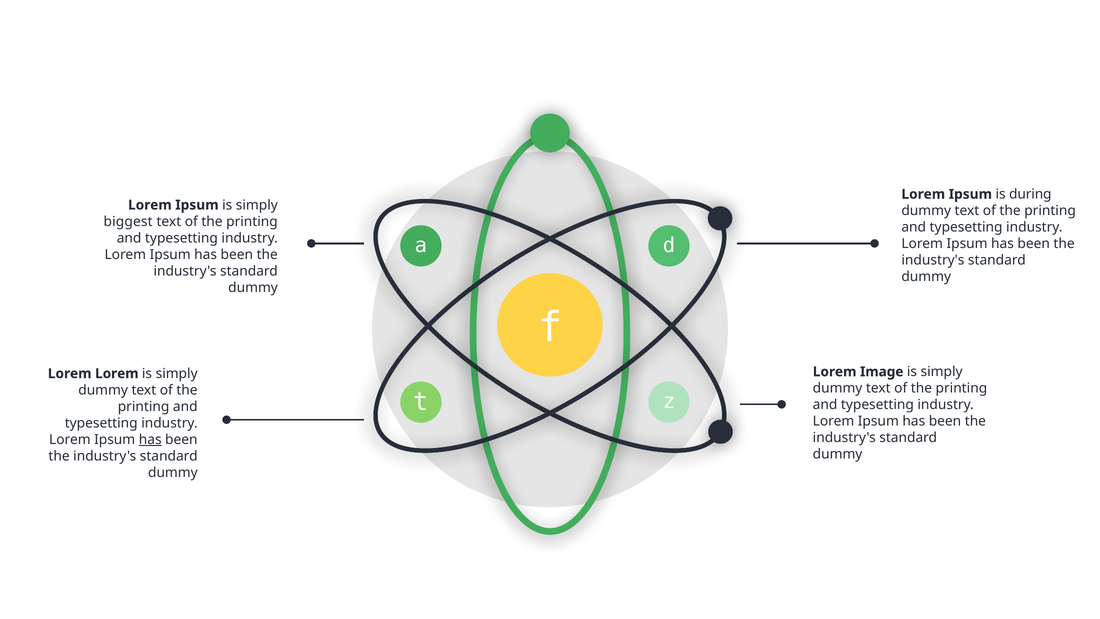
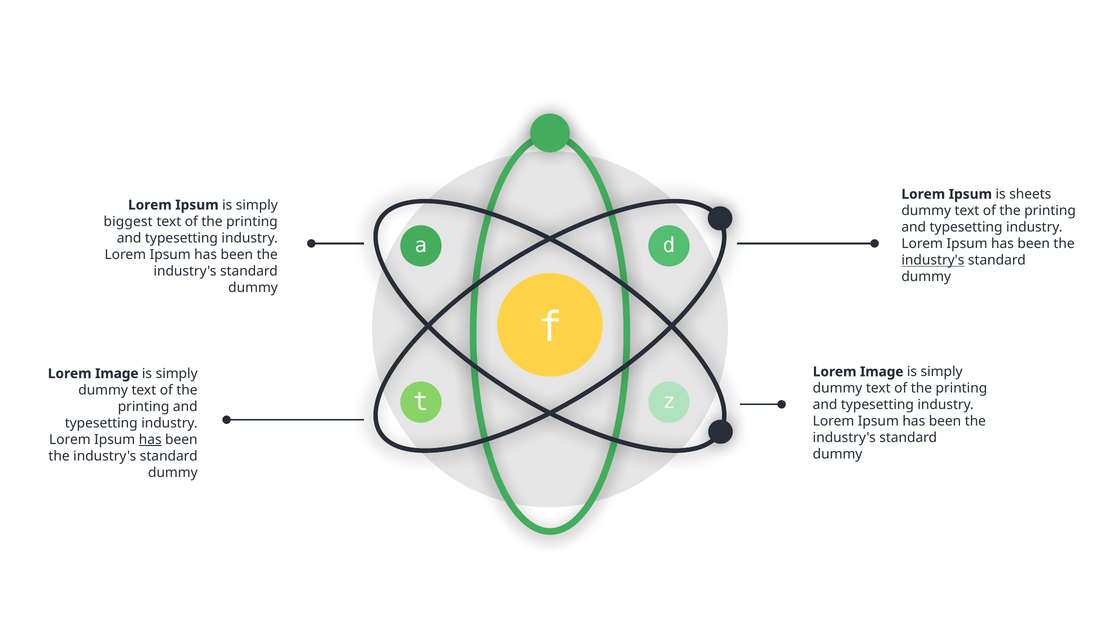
during: during -> sheets (1030, 194)
industry's underline: none -> present (933, 260)
Lorem: Lorem -> Image (117, 373)
